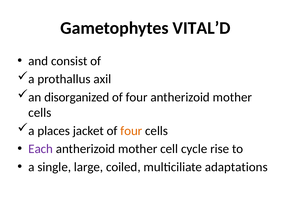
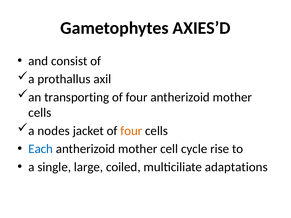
VITAL’D: VITAL’D -> AXIES’D (202, 28)
disorganized: disorganized -> transporting (77, 97)
places: places -> nodes (54, 131)
Each colour: purple -> blue (41, 149)
